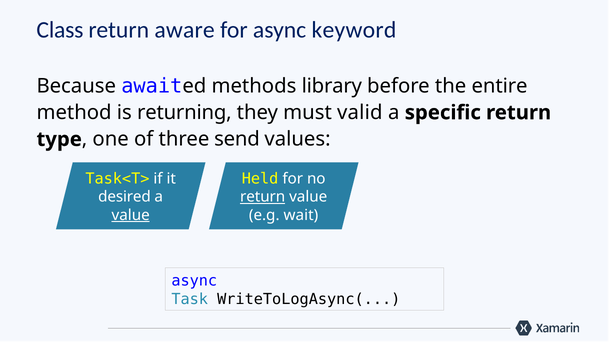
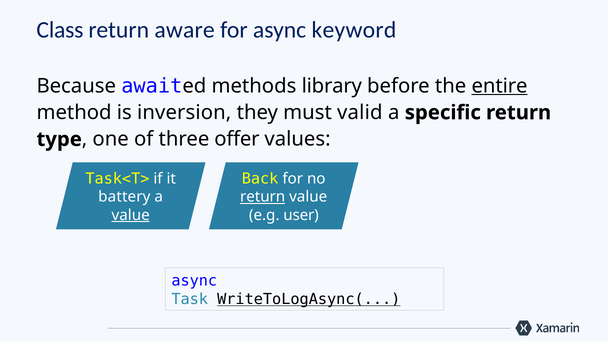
entire underline: none -> present (500, 86)
returning: returning -> inversion (184, 113)
send: send -> offer (237, 140)
Held: Held -> Back (260, 179)
desired: desired -> battery (124, 197)
wait: wait -> user (301, 215)
WriteToLogAsync( underline: none -> present (309, 300)
